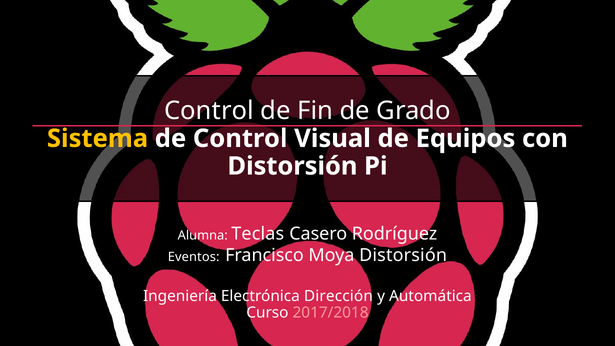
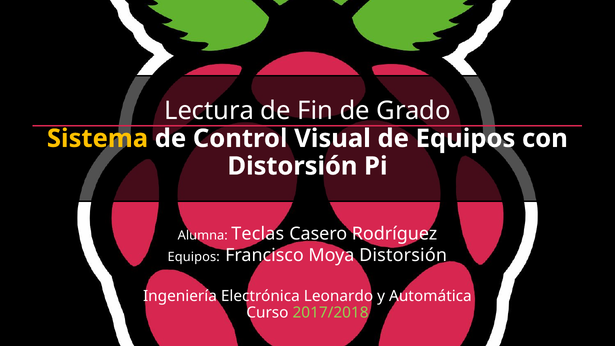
Control: Control -> Lectura (209, 111)
Eventos: Eventos -> Equipos (194, 257)
Dirección: Dirección -> Leonardo (339, 296)
2017/2018 colour: pink -> light green (331, 313)
